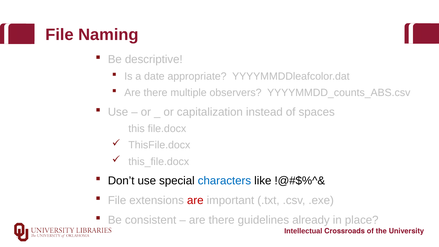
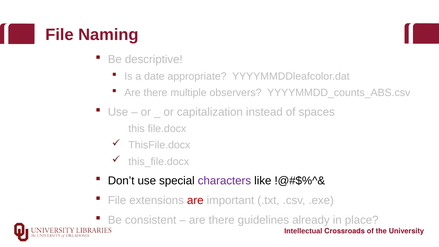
characters colour: blue -> purple (224, 181)
